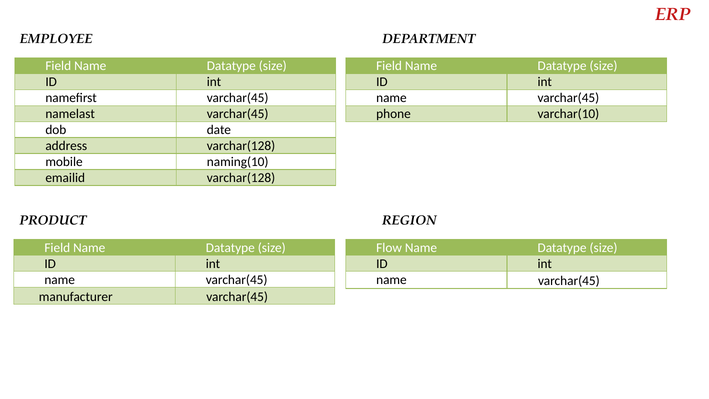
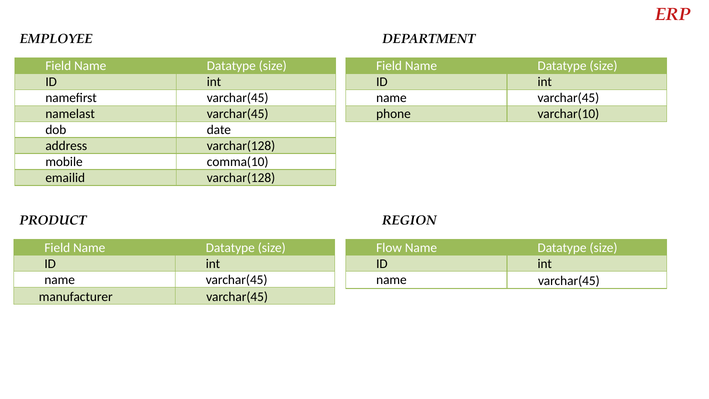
naming(10: naming(10 -> comma(10 (238, 162)
